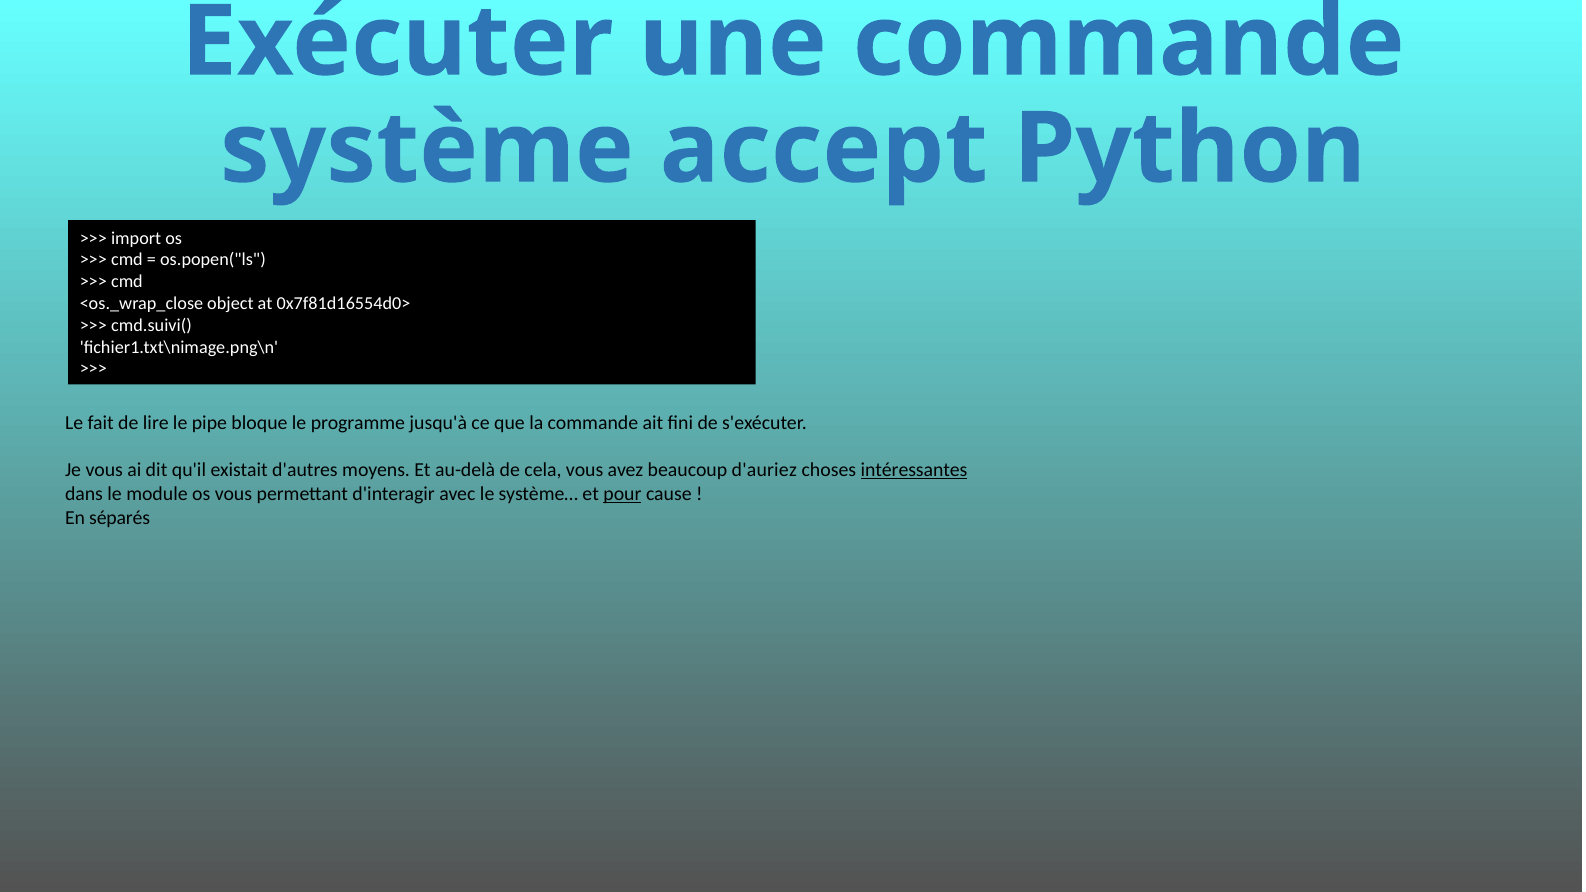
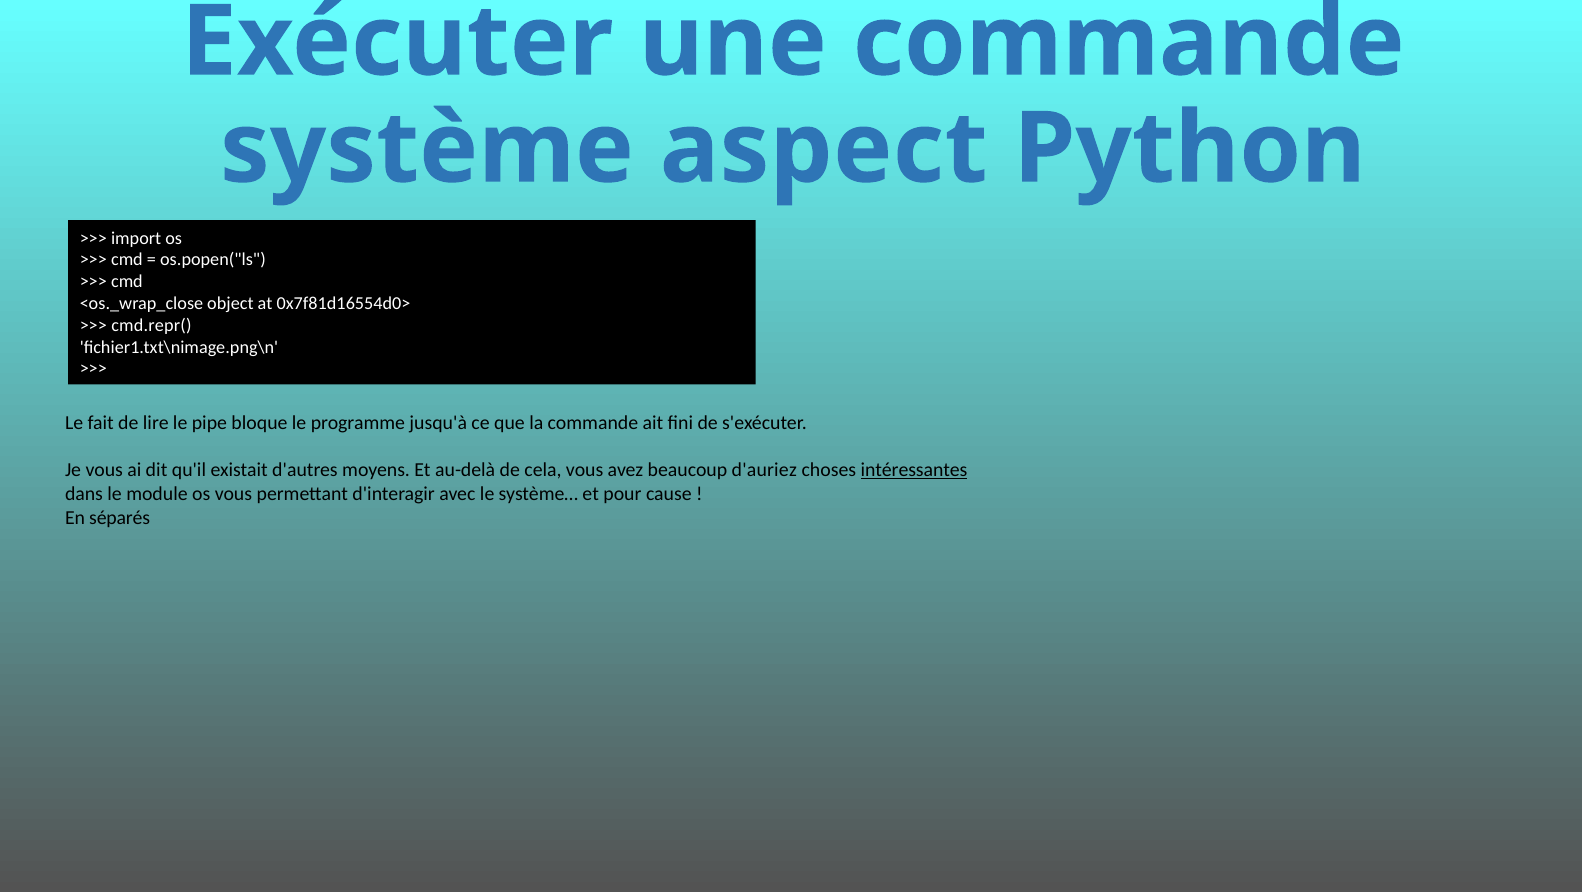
accept: accept -> aspect (824, 149)
cmd.suivi(: cmd.suivi( -> cmd.repr( (151, 325)
pour underline: present -> none (622, 494)
